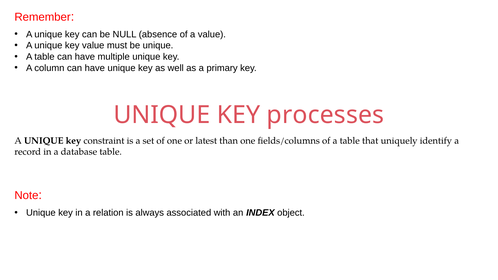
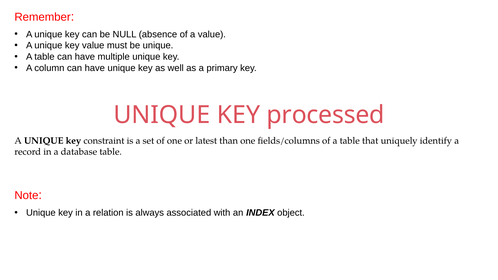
processes: processes -> processed (326, 115)
